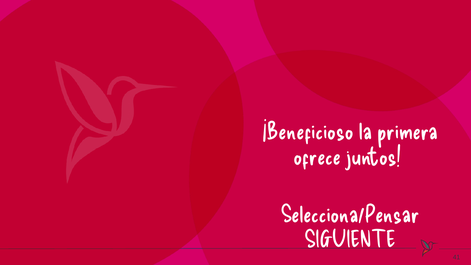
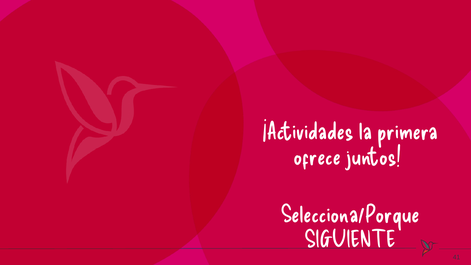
¡Beneficioso: ¡Beneficioso -> ¡Actividades (308, 132)
Selecciona/Pensar: Selecciona/Pensar -> Selecciona/Porque (350, 215)
